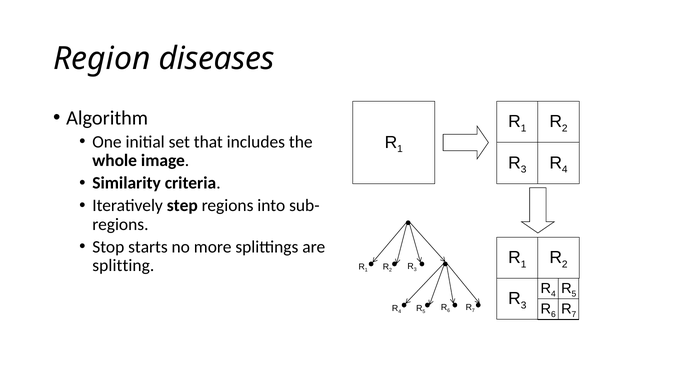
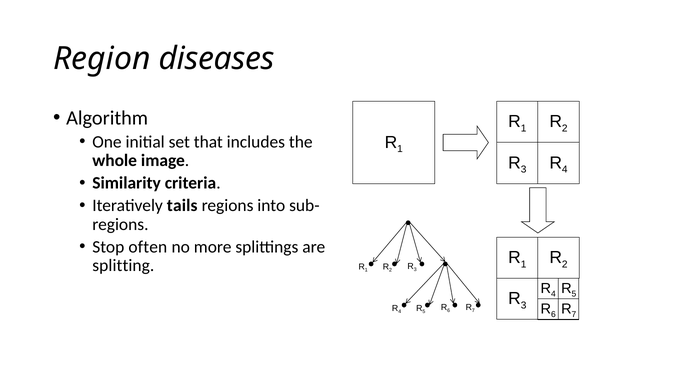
step: step -> tails (182, 206)
starts: starts -> often (148, 247)
